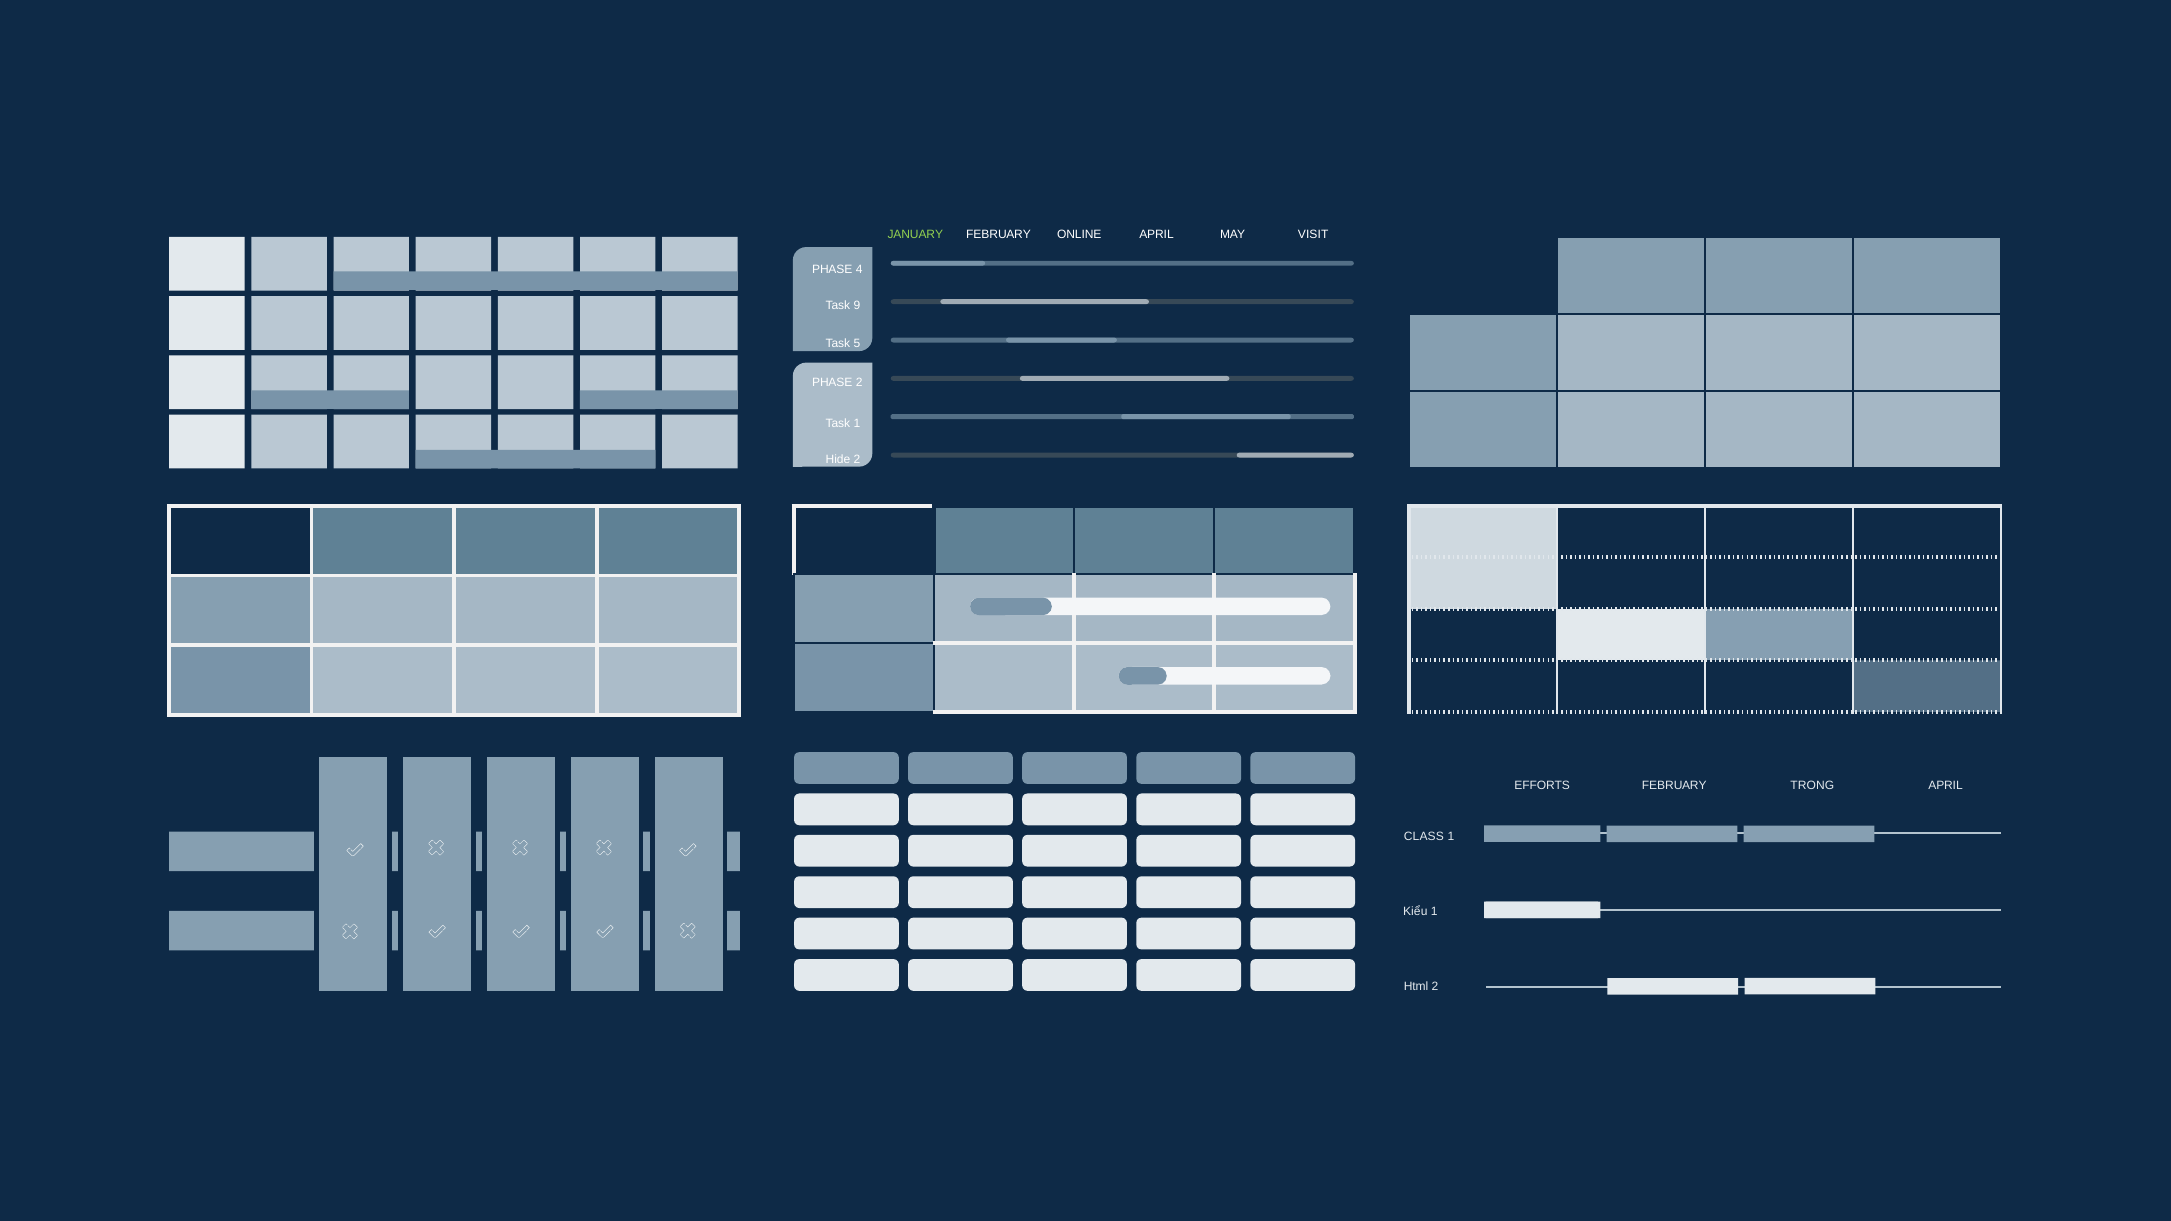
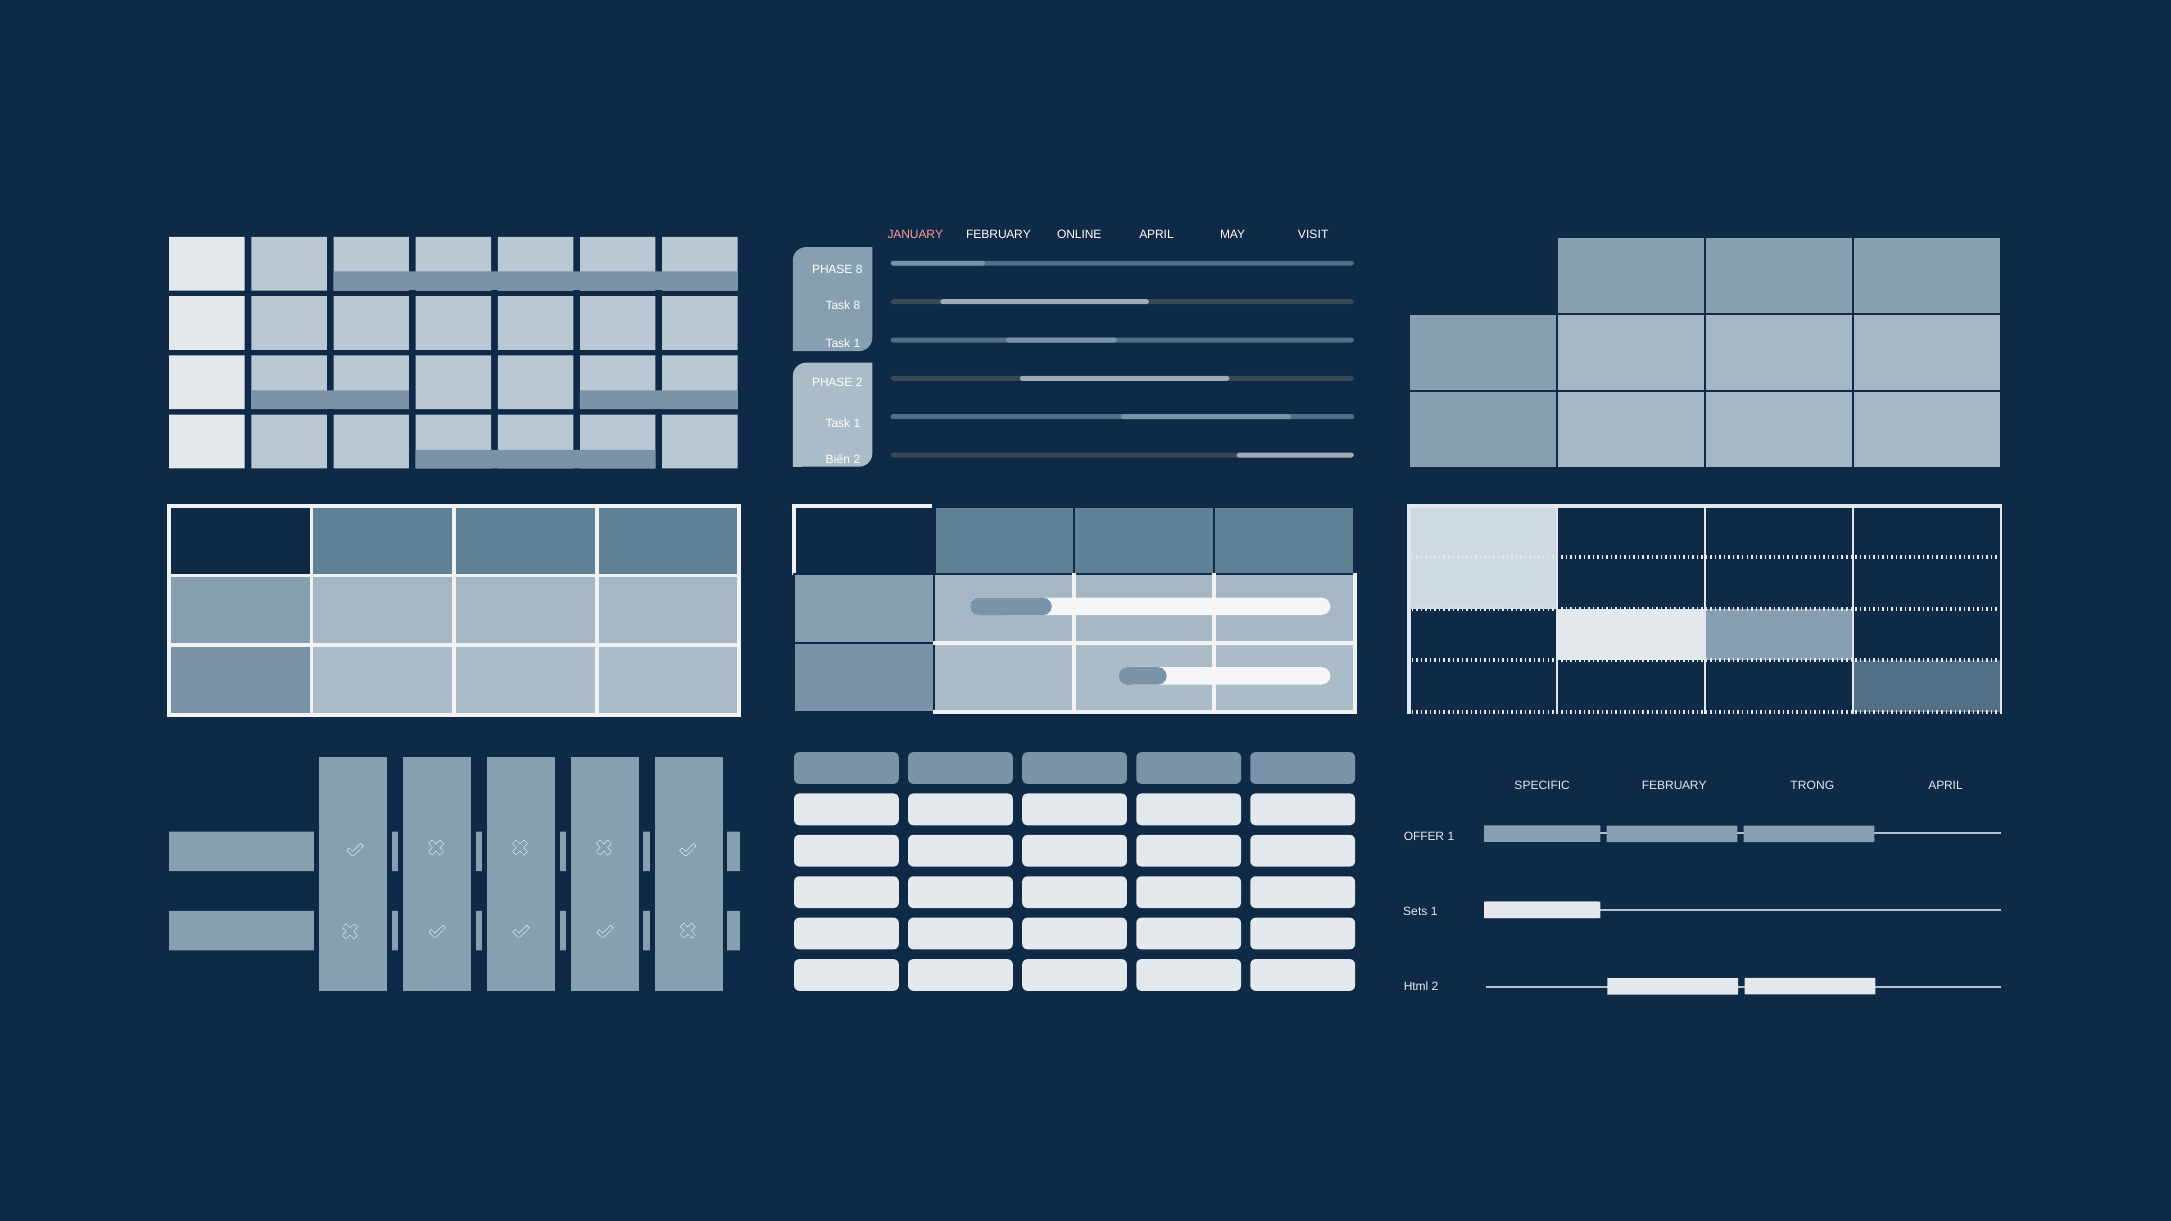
JANUARY colour: light green -> pink (915, 234)
PHASE 4: 4 -> 8 (859, 269)
Task 9: 9 -> 8 (857, 306)
5: 5 -> 1 (857, 344)
Hide: Hide -> Biến (838, 460)
EFFORTS: EFFORTS -> SPECIFIC (1542, 786)
CLASS: CLASS -> OFFER (1424, 836)
Kiểu: Kiểu -> Sets (1415, 912)
